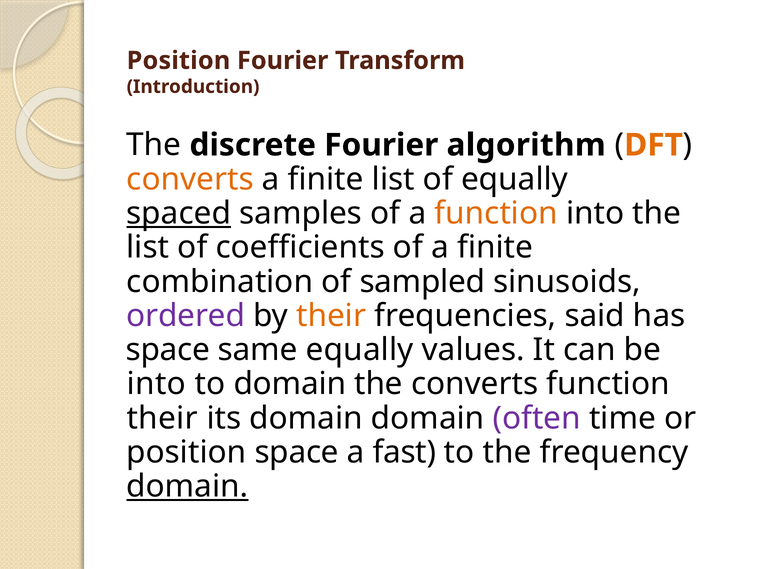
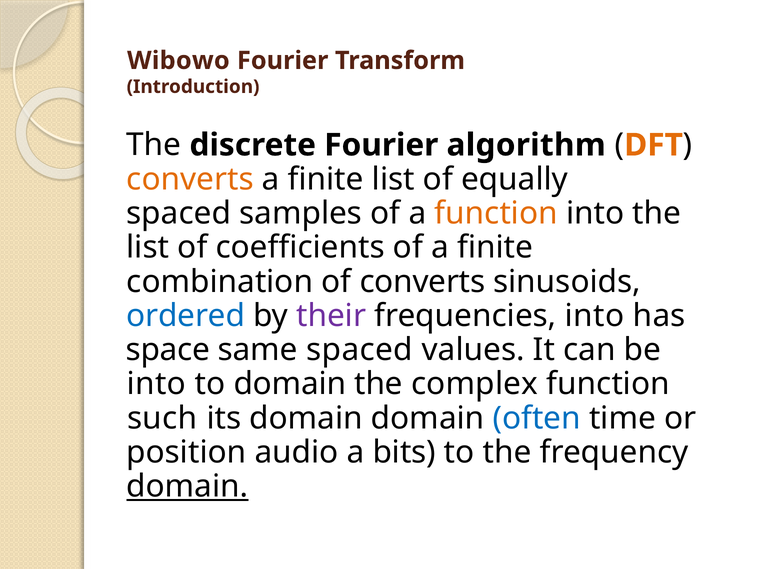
Position: Position -> Wibowo (178, 61)
spaced underline: present -> none (179, 213)
of sampled: sampled -> converts (422, 282)
ordered colour: purple -> blue (186, 316)
their colour: orange -> purple (331, 316)
frequencies said: said -> into (595, 316)
same equally: equally -> spaced (360, 350)
the converts: converts -> complex (475, 384)
their: their -> such (162, 418)
often colour: purple -> blue (537, 418)
position space: space -> audio (297, 452)
fast: fast -> bits (404, 452)
